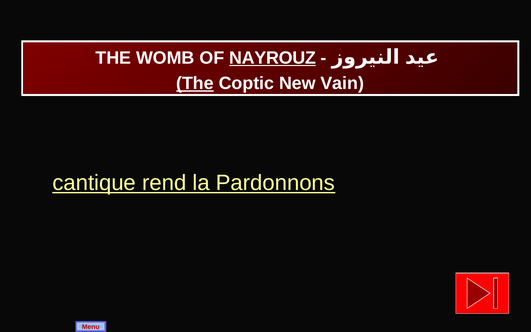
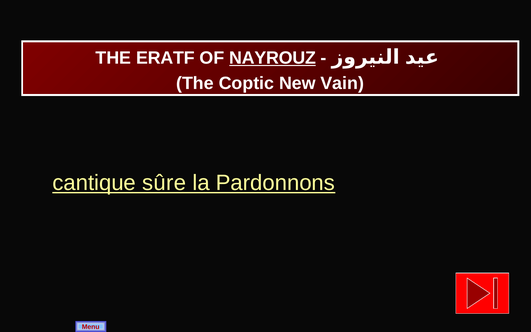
WOMB: WOMB -> ERATF (165, 58)
The underline: present -> none (195, 83)
rend: rend -> sûre (164, 183)
